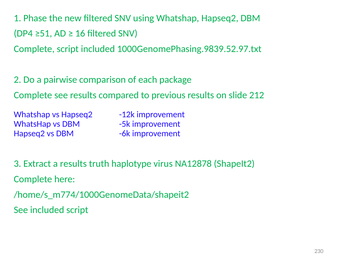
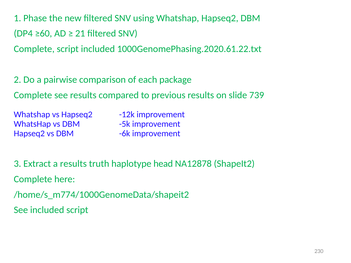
≥51: ≥51 -> ≥60 (44, 33)
16: 16 -> 21 (80, 33)
1000GenomePhasing.9839.52.97.txt: 1000GenomePhasing.9839.52.97.txt -> 1000GenomePhasing.2020.61.22.txt (189, 49)
212: 212 -> 739 (257, 95)
virus: virus -> head (163, 164)
